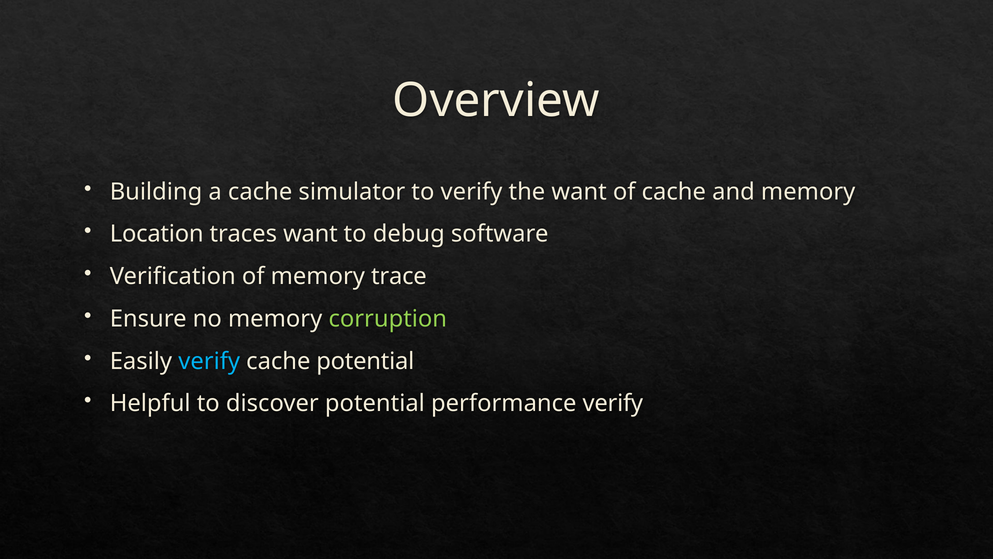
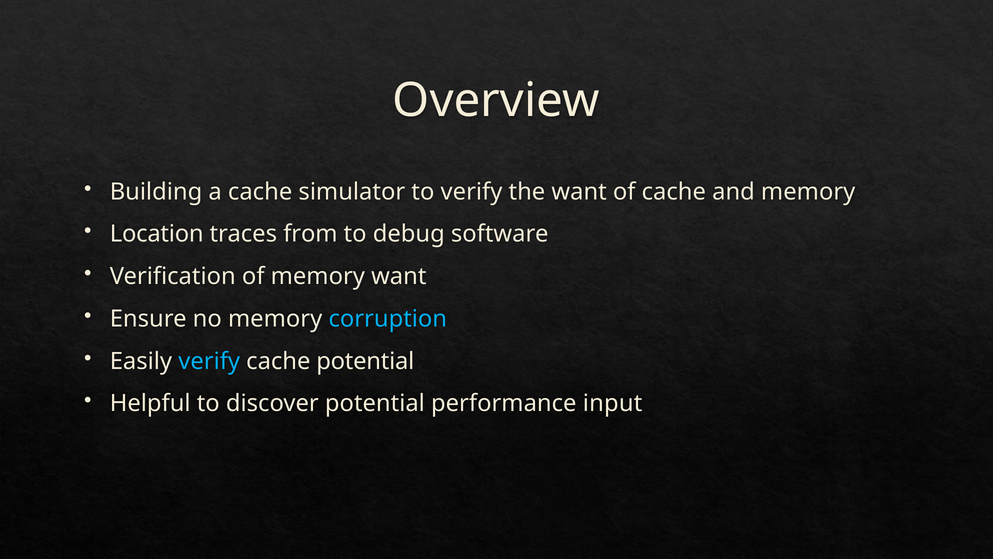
traces want: want -> from (310, 234)
memory trace: trace -> want (399, 276)
corruption colour: light green -> light blue (388, 319)
performance verify: verify -> input (613, 403)
